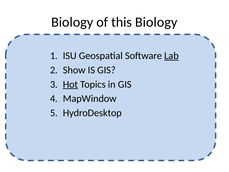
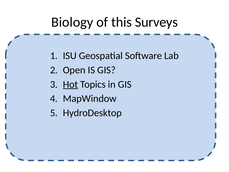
this Biology: Biology -> Surveys (156, 22)
Lab underline: present -> none (171, 56)
Show: Show -> Open (74, 70)
